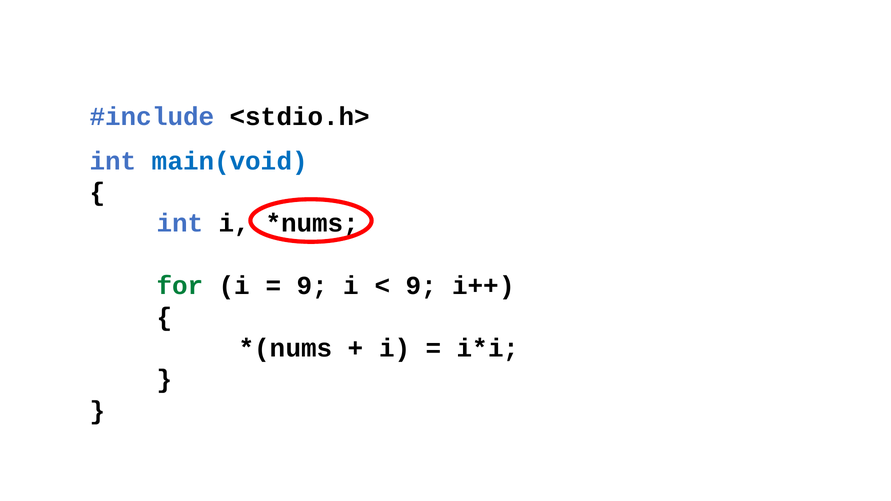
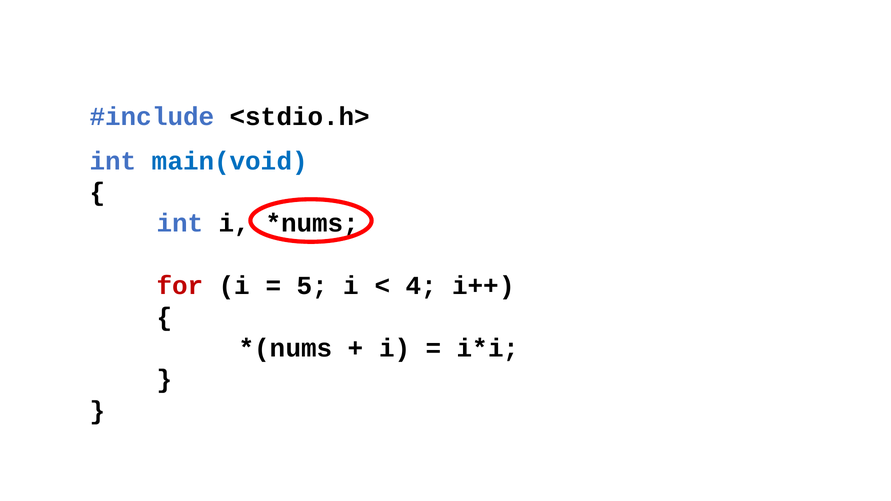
for colour: green -> red (180, 286)
9: 9 -> 5 (312, 286)
9: 9 -> 4 (421, 286)
